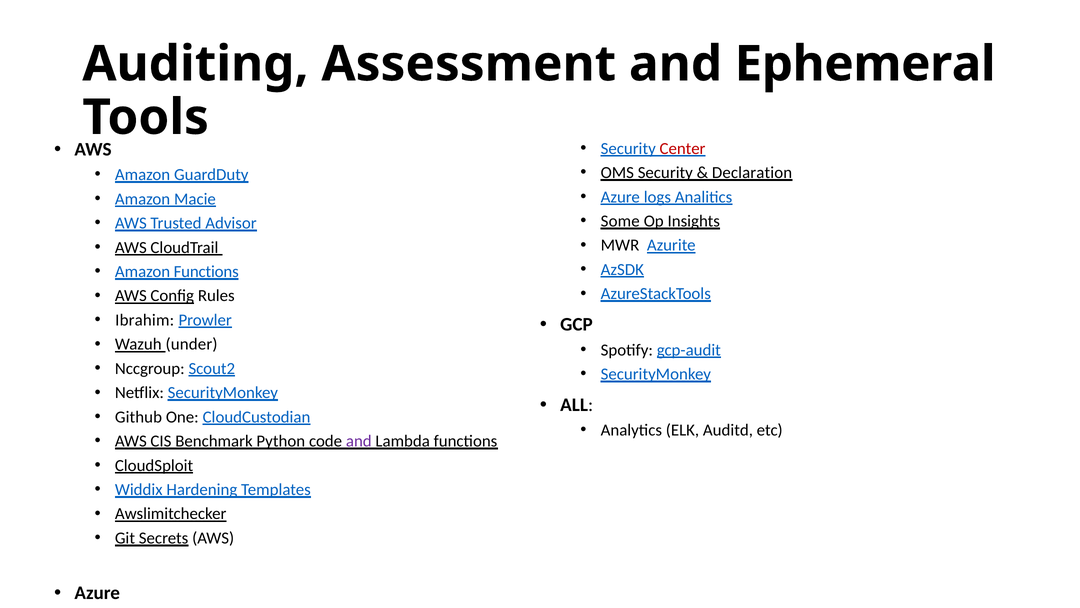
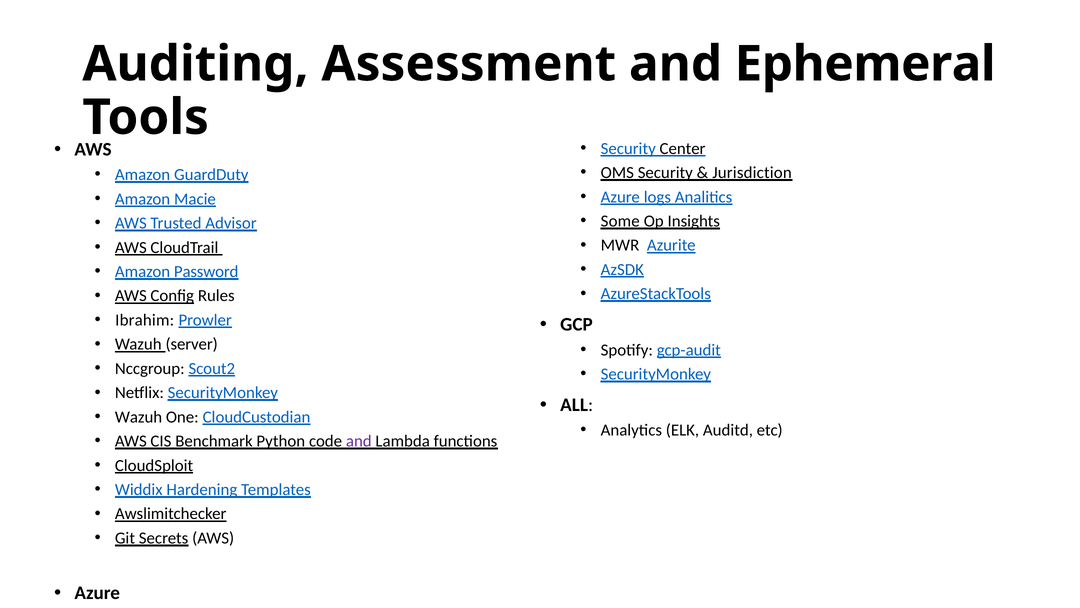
Center colour: red -> black (683, 148)
Declaration: Declaration -> Jurisdiction (752, 173)
Amazon Functions: Functions -> Password (206, 271)
under: under -> server (192, 344)
Github: Github -> Wazuh (139, 417)
